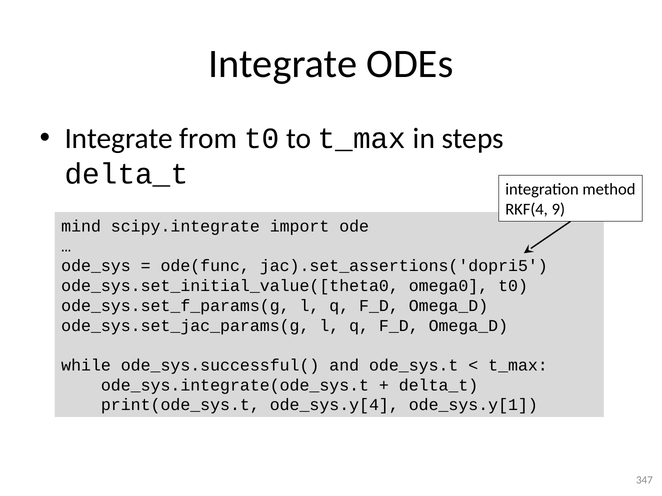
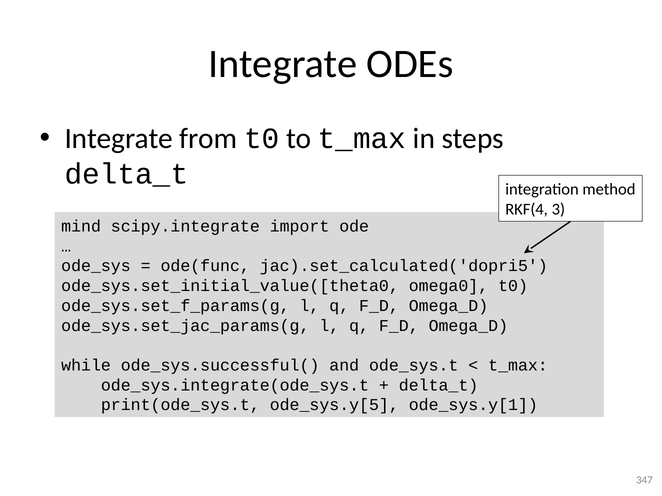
9: 9 -> 3 (558, 210)
jac).set_assertions('dopri5: jac).set_assertions('dopri5 -> jac).set_calculated('dopri5 (404, 266)
ode_sys.y[4: ode_sys.y[4 -> ode_sys.y[5 (334, 405)
